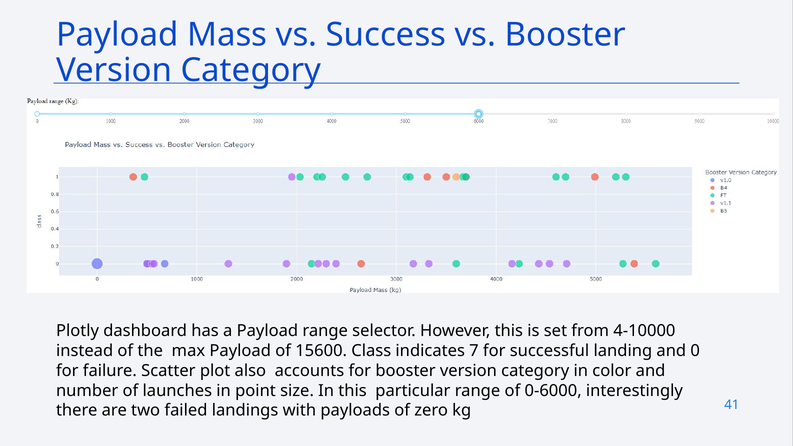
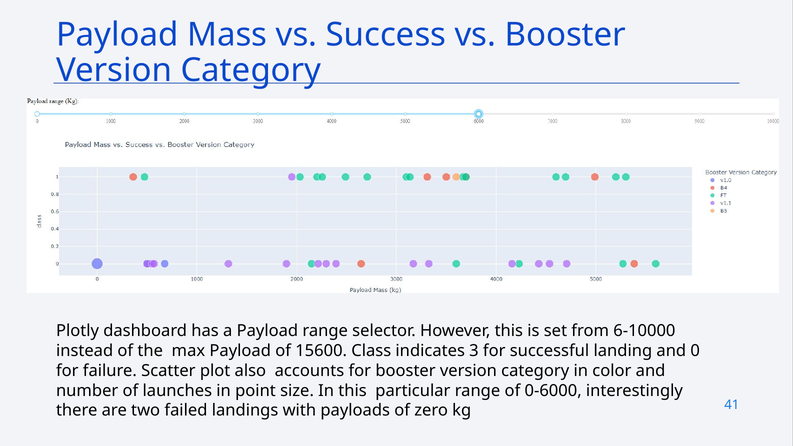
4-10000: 4-10000 -> 6-10000 (644, 331)
7: 7 -> 3 (474, 351)
